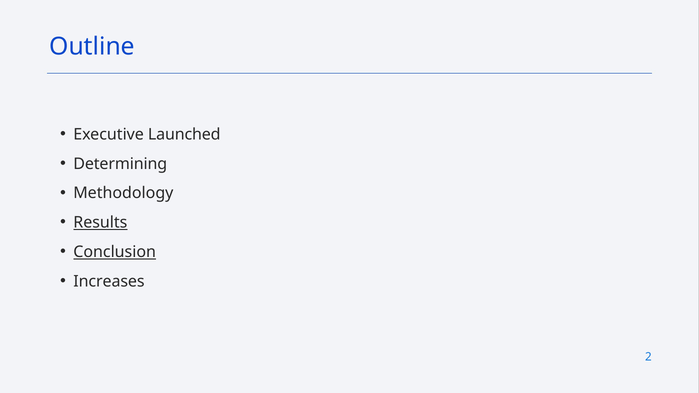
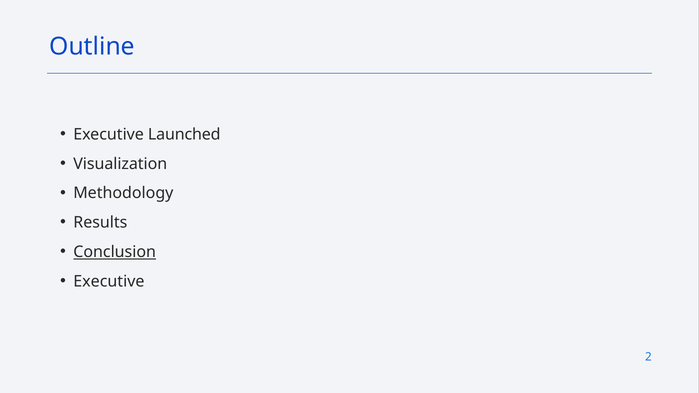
Determining: Determining -> Visualization (120, 164)
Results underline: present -> none (100, 223)
Increases: Increases -> Executive (109, 281)
